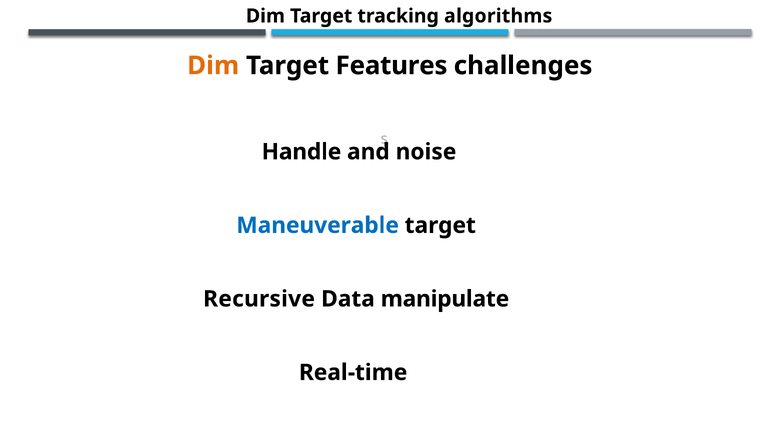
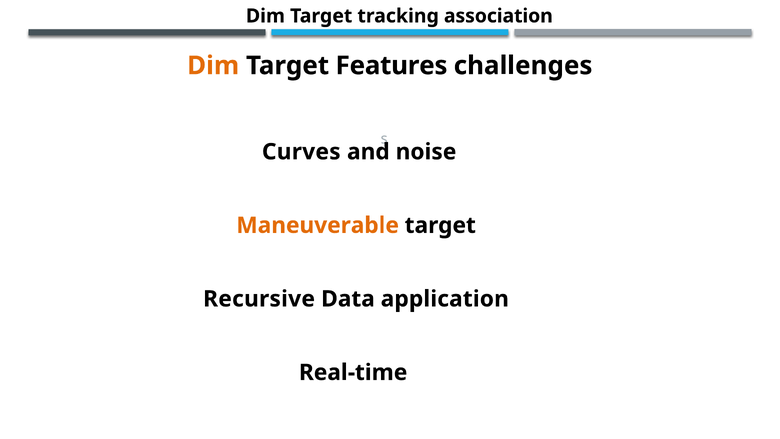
algorithms: algorithms -> association (498, 16)
Handle: Handle -> Curves (301, 152)
Maneuverable colour: blue -> orange (318, 225)
manipulate: manipulate -> application (445, 299)
